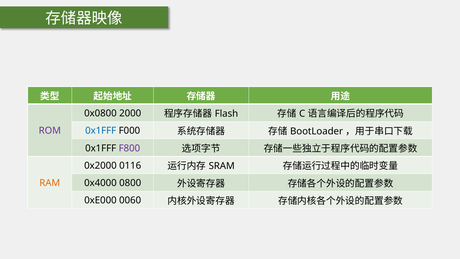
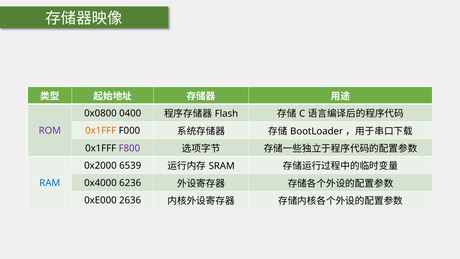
2000: 2000 -> 0400 (130, 113)
0x1FFF colour: blue -> orange (101, 131)
0116: 0116 -> 6539 (130, 165)
RAM colour: orange -> blue (50, 183)
0800: 0800 -> 6236 (130, 183)
0060: 0060 -> 2636 (130, 200)
